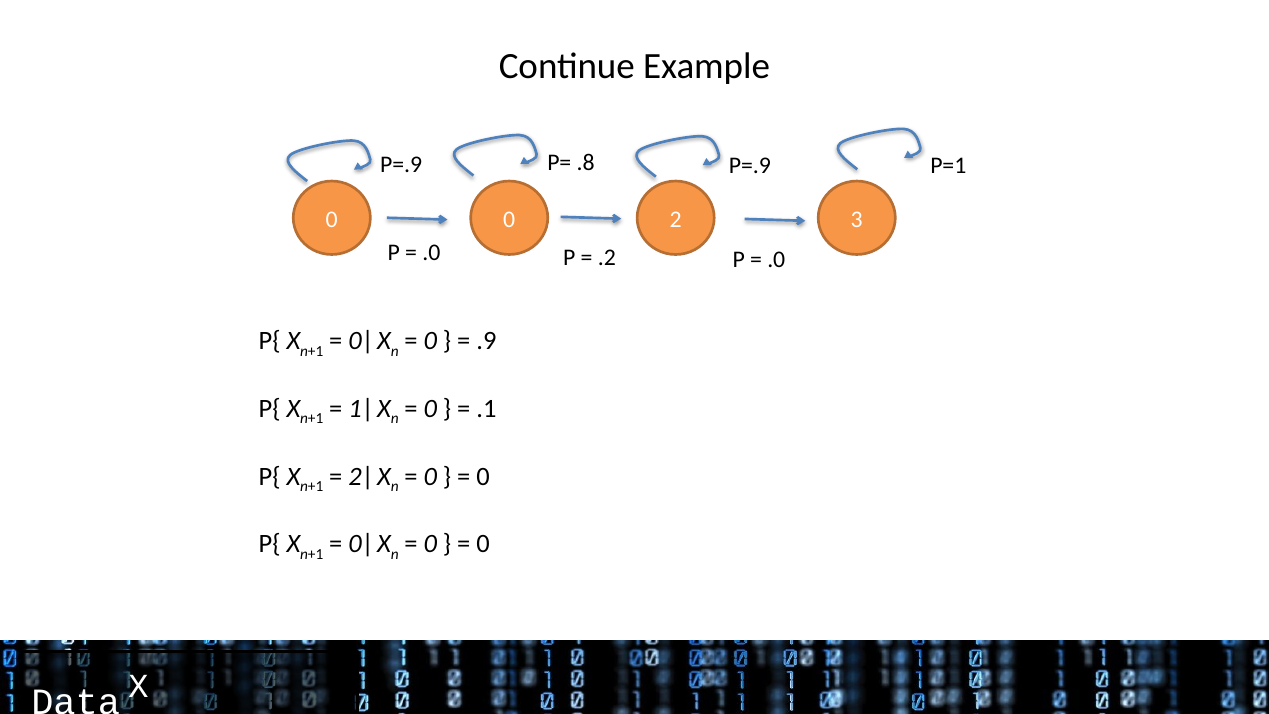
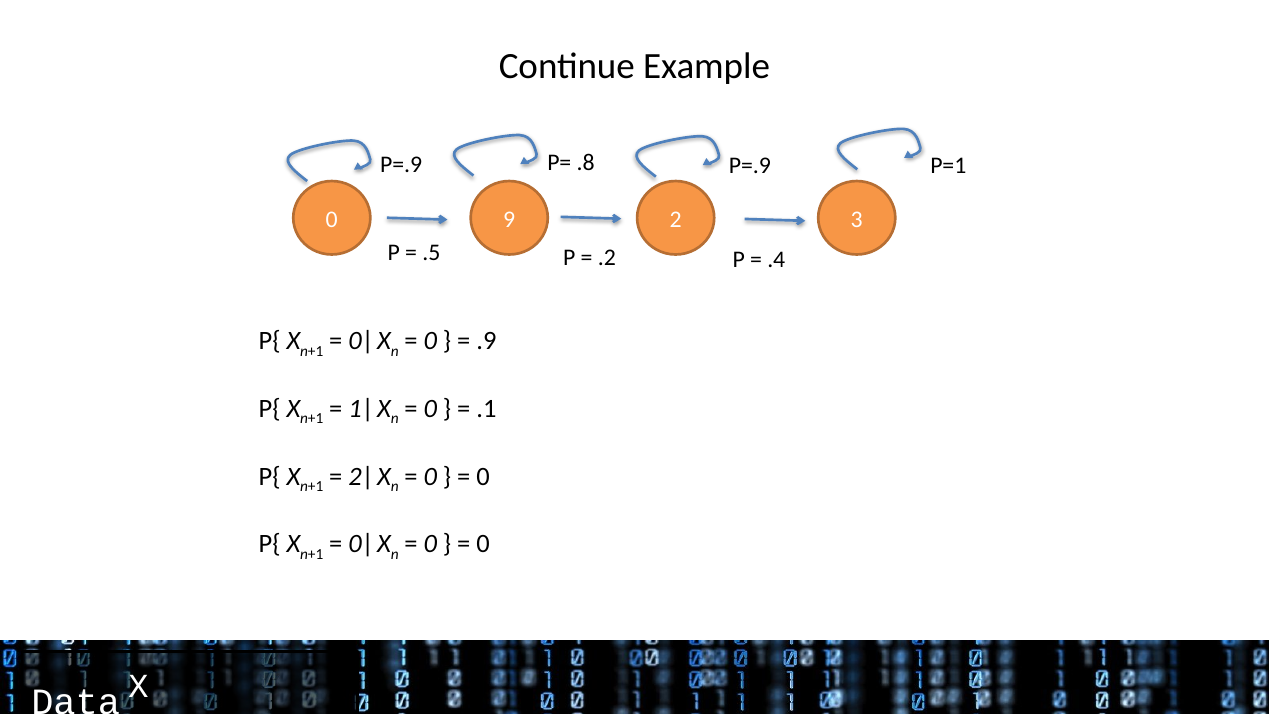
0 0: 0 -> 9 (509, 219)
.0: .0 -> .5 (431, 253)
.0: .0 -> .4 (776, 260)
